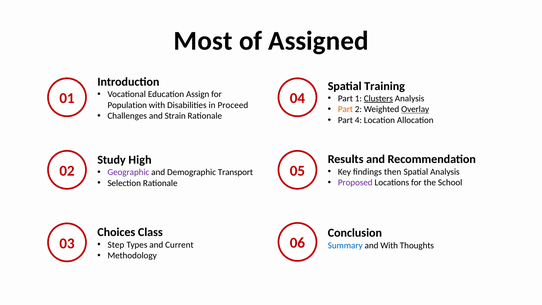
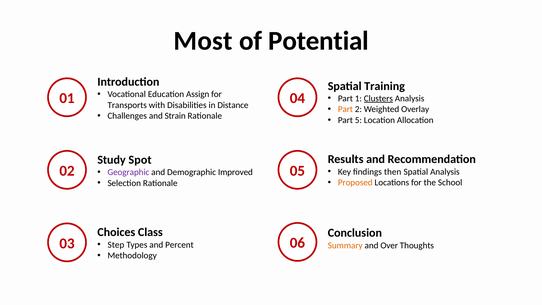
Assigned: Assigned -> Potential (319, 41)
Population: Population -> Transports (127, 105)
Proceed: Proceed -> Distance (233, 105)
Overlay underline: present -> none (415, 109)
4: 4 -> 5 (358, 120)
High: High -> Spot (140, 160)
Transport: Transport -> Improved (235, 172)
Proposed colour: purple -> orange (355, 182)
Current: Current -> Percent (179, 245)
Summary colour: blue -> orange (345, 245)
and With: With -> Over (389, 245)
